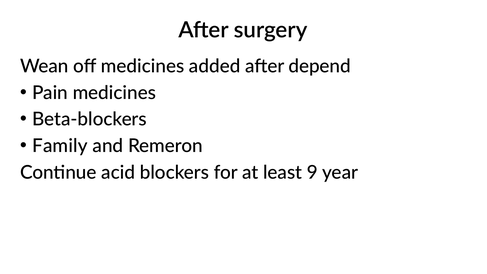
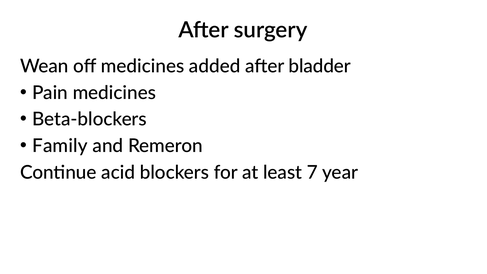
depend: depend -> bladder (320, 66)
9: 9 -> 7 (312, 172)
